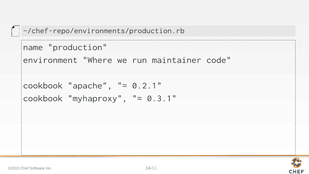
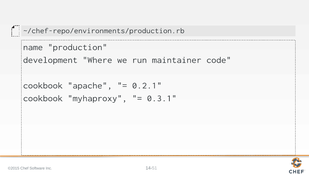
environment: environment -> development (50, 60)
